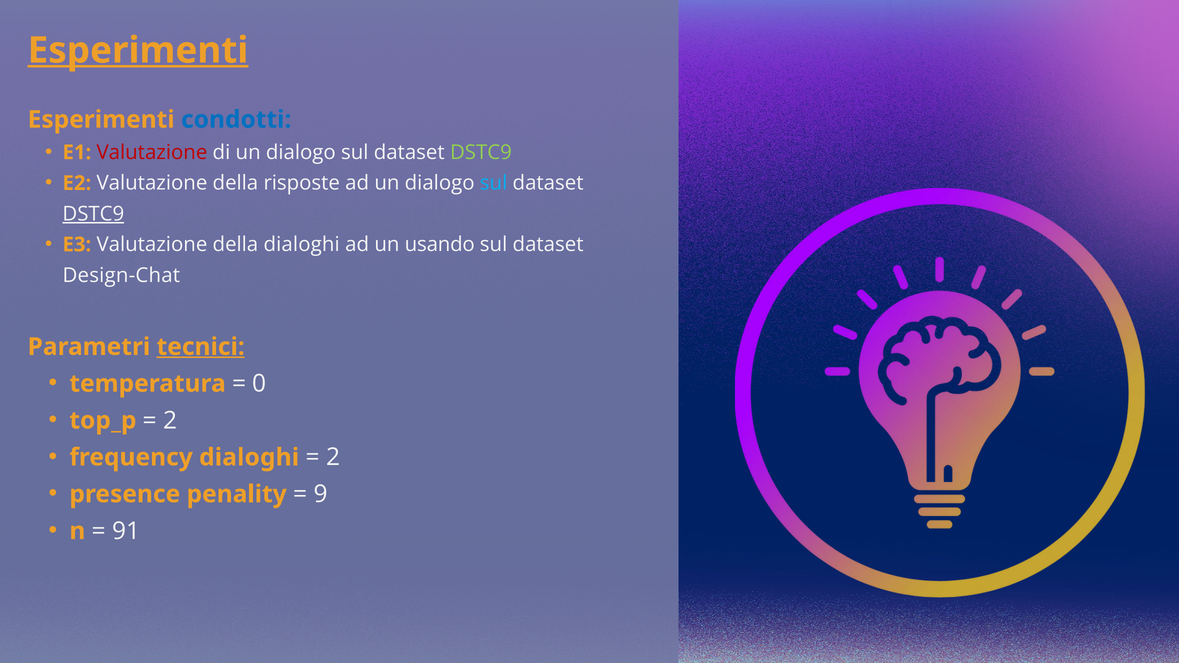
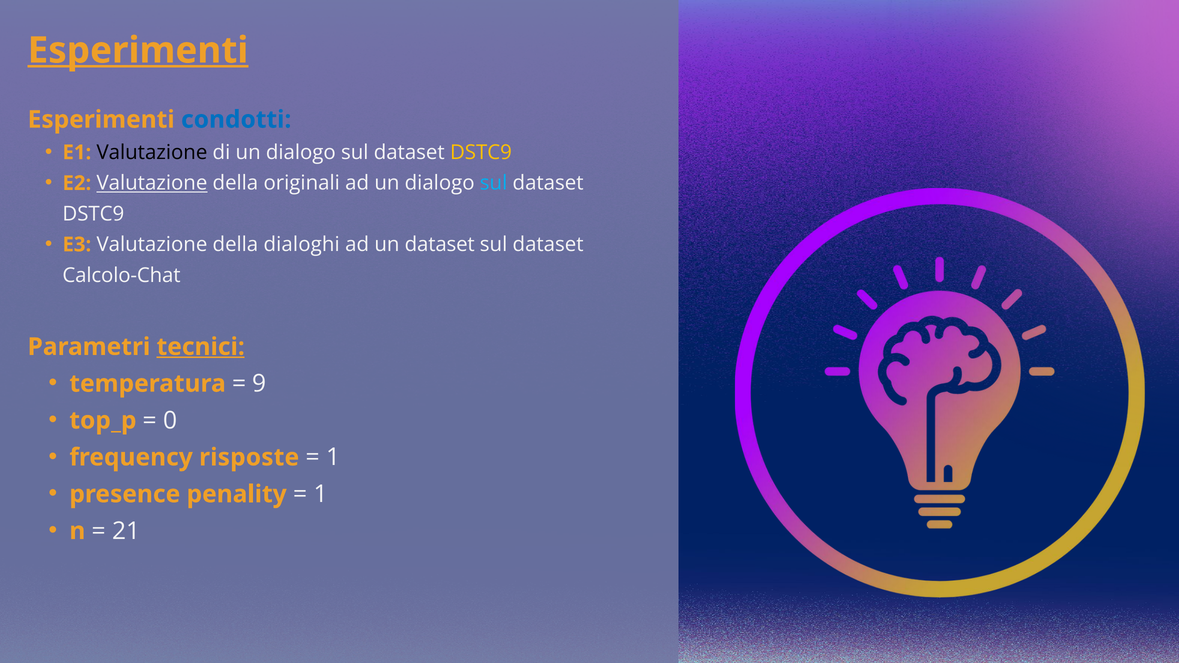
Valutazione colour: red -> black (152, 153)
DSTC9 colour: light green -> yellow (481, 153)
Valutazione underline: none -> present (152, 183)
risposte: risposte -> originali (302, 183)
DSTC9 underline: present -> none (93, 214)
un usando: usando -> dataset (440, 245)
Design-Chat: Design-Chat -> Calcolo-Chat (122, 275)
0: 0 -> 9 (259, 384)
2: 2 -> 0 (170, 421)
frequency dialoghi: dialoghi -> risposte (249, 457)
2: 2 -> 1 (333, 457)
9: 9 -> 1 (321, 494)
91: 91 -> 21 (126, 531)
